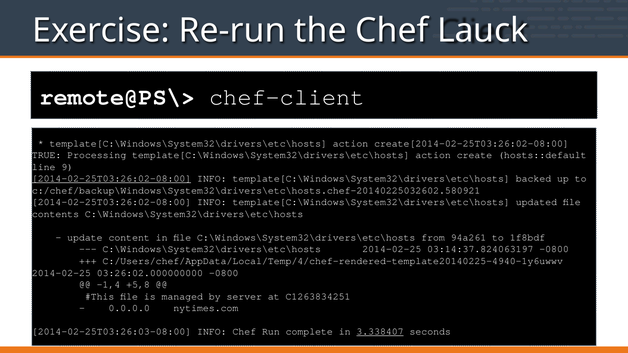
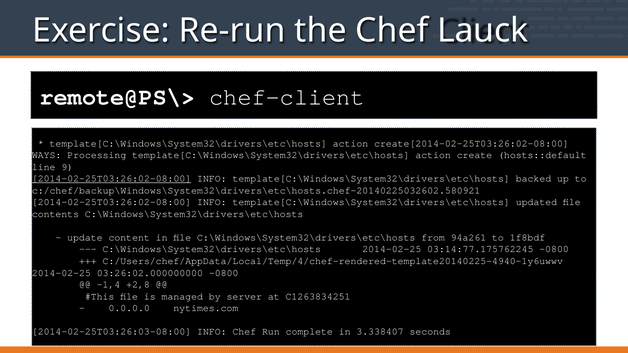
TRUE: TRUE -> WAYS (47, 155)
03:14:37.824063197: 03:14:37.824063197 -> 03:14:77.175762245 (480, 249)
+5,8: +5,8 -> +2,8 (138, 285)
3.338407 underline: present -> none (380, 332)
